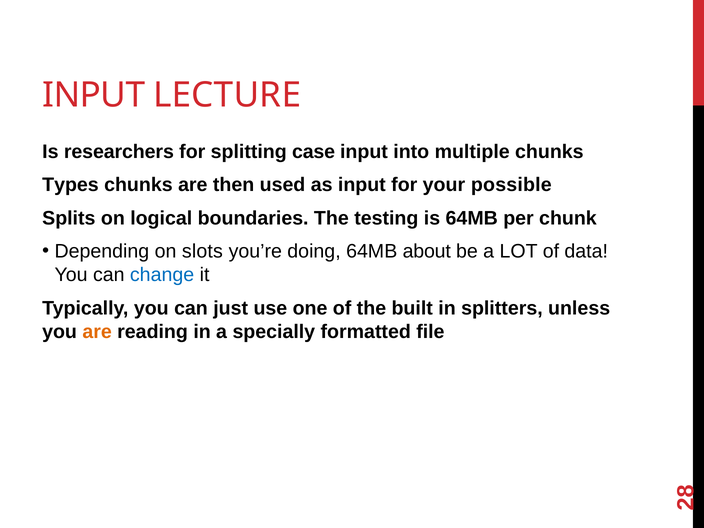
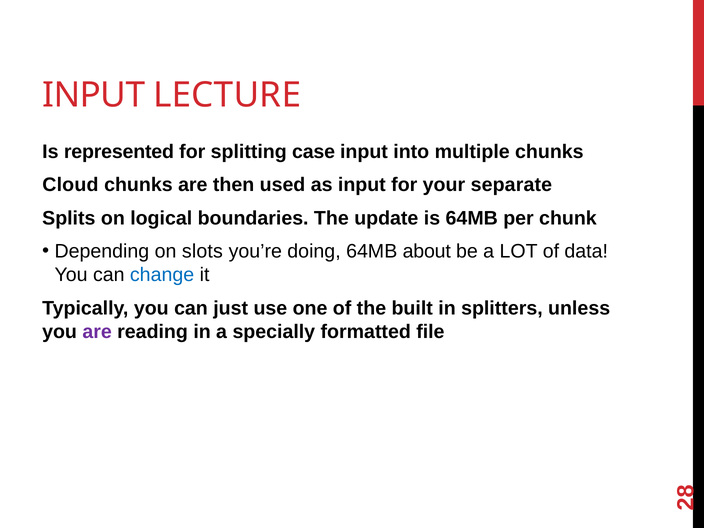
researchers: researchers -> represented (119, 152)
Types: Types -> Cloud (70, 185)
possible: possible -> separate (511, 185)
testing: testing -> update (386, 218)
are colour: orange -> purple (97, 332)
